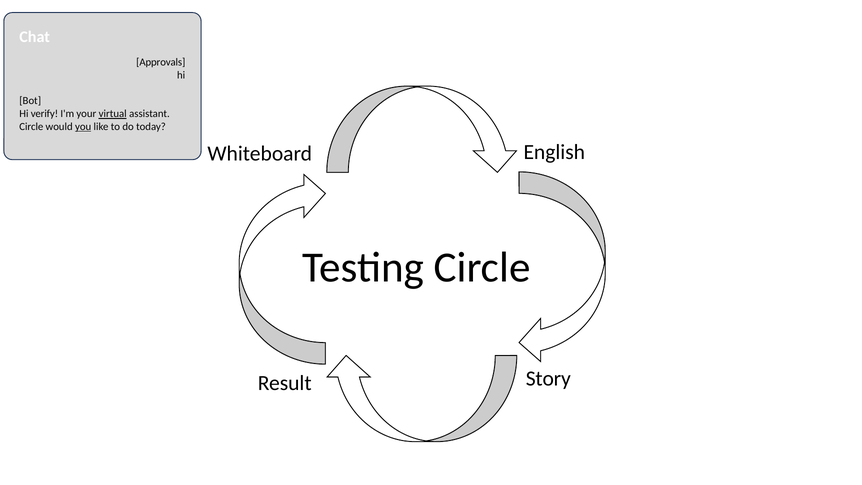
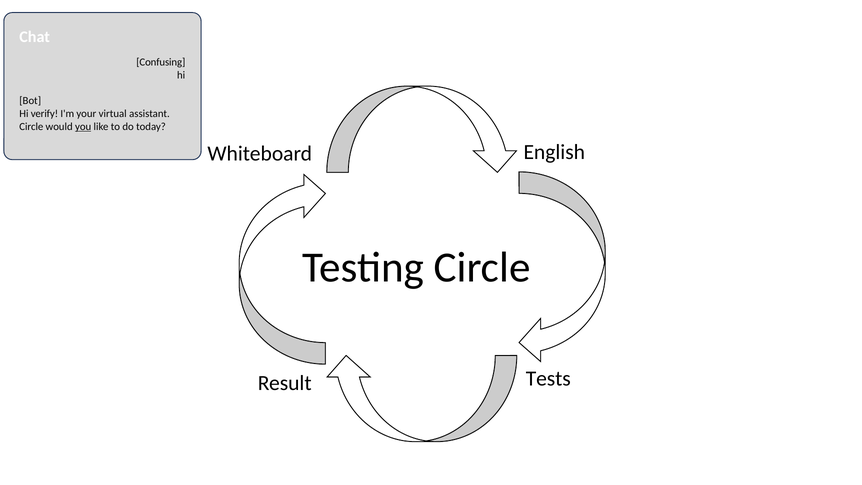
Approvals: Approvals -> Confusing (161, 62)
virtual underline: present -> none (113, 114)
Story: Story -> Tests (548, 379)
